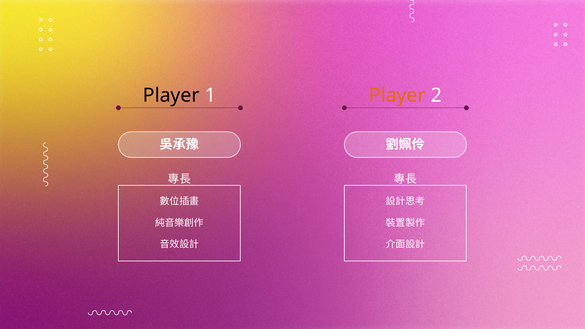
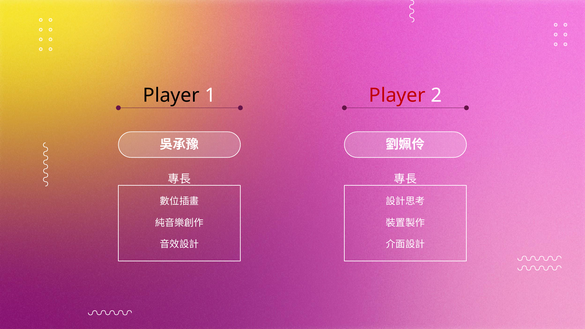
Player colour: orange -> red (397, 95)
